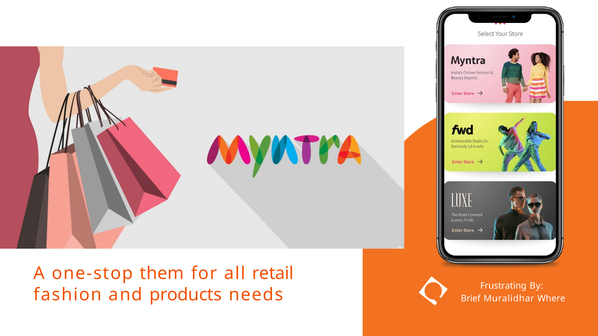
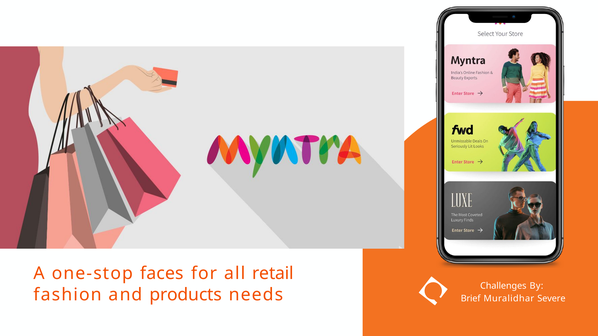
them: them -> faces (162, 274)
Frustrating: Frustrating -> Challenges (503, 286)
Where: Where -> Severe (551, 299)
